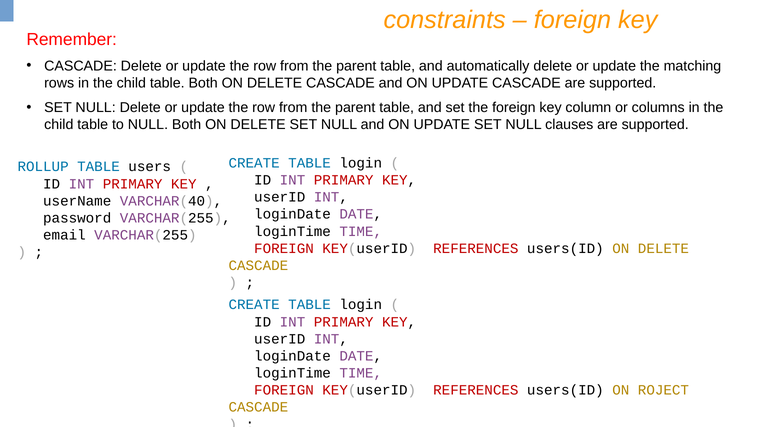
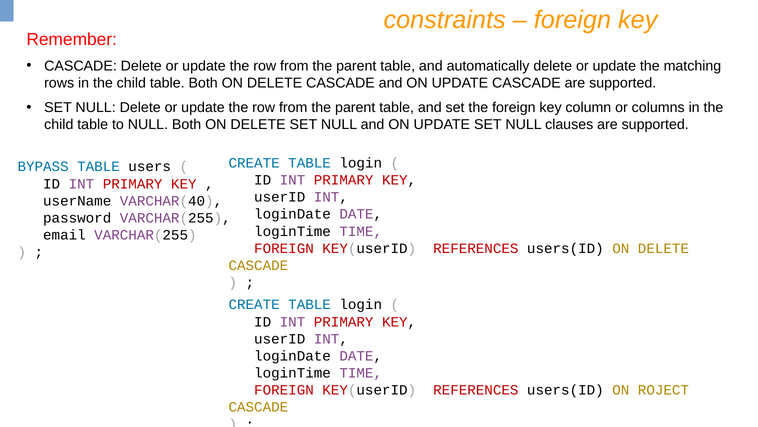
ROLLUP: ROLLUP -> BYPASS (43, 167)
